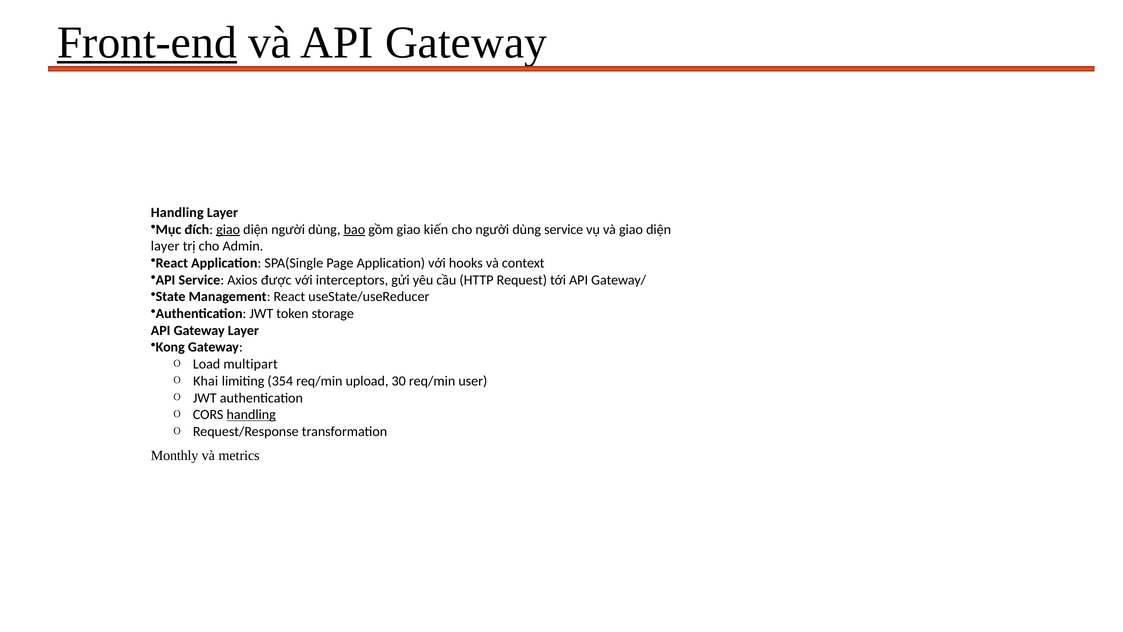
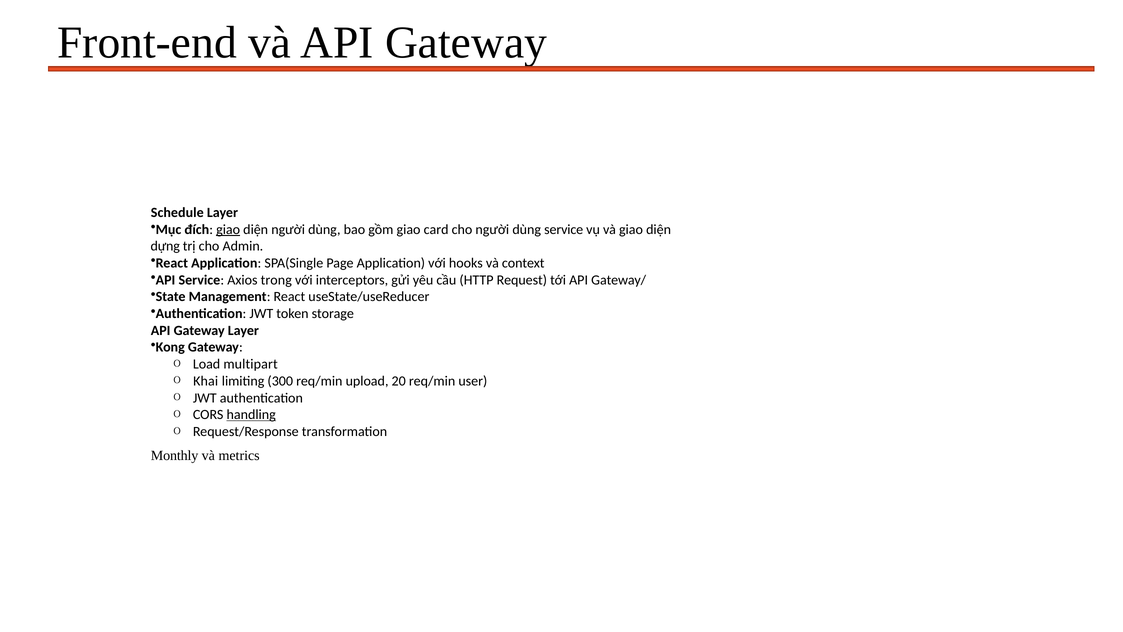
Front-end underline: present -> none (147, 43)
Handling: Handling -> Schedule (177, 212)
bao underline: present -> none (354, 229)
kiến: kiến -> card (436, 229)
layer: layer -> dựng (165, 246)
được: được -> trong (276, 280)
354: 354 -> 300 (280, 381)
30: 30 -> 20 (399, 381)
